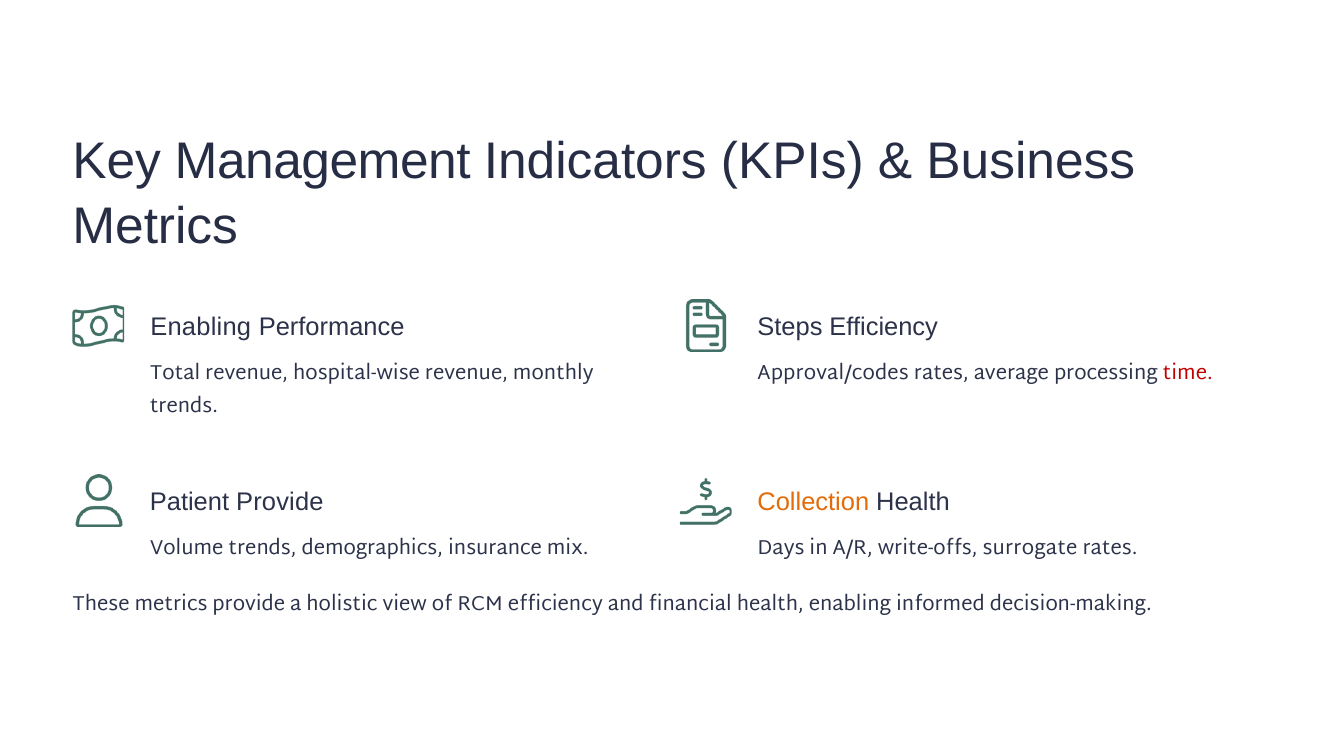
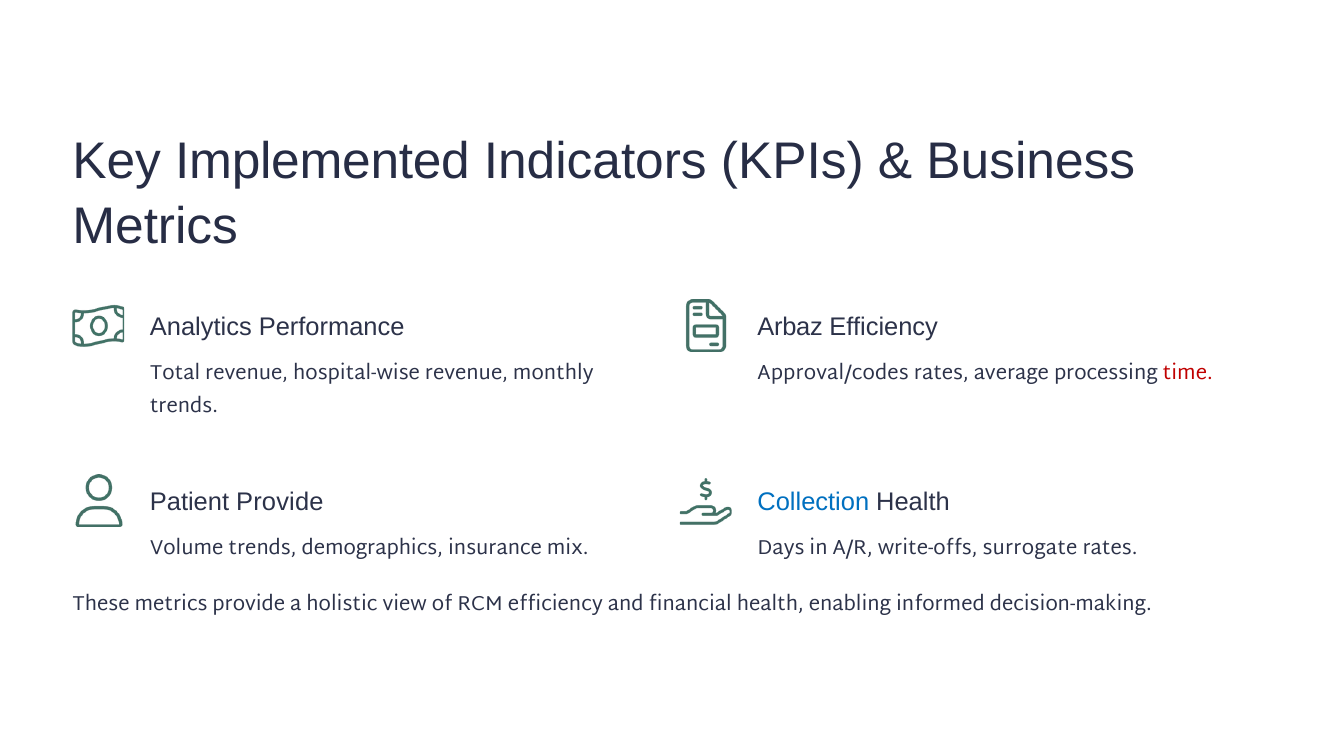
Management: Management -> Implemented (322, 162)
Enabling: Enabling -> Analytics (201, 328)
Steps: Steps -> Arbaz (790, 328)
Collection colour: orange -> blue (813, 503)
